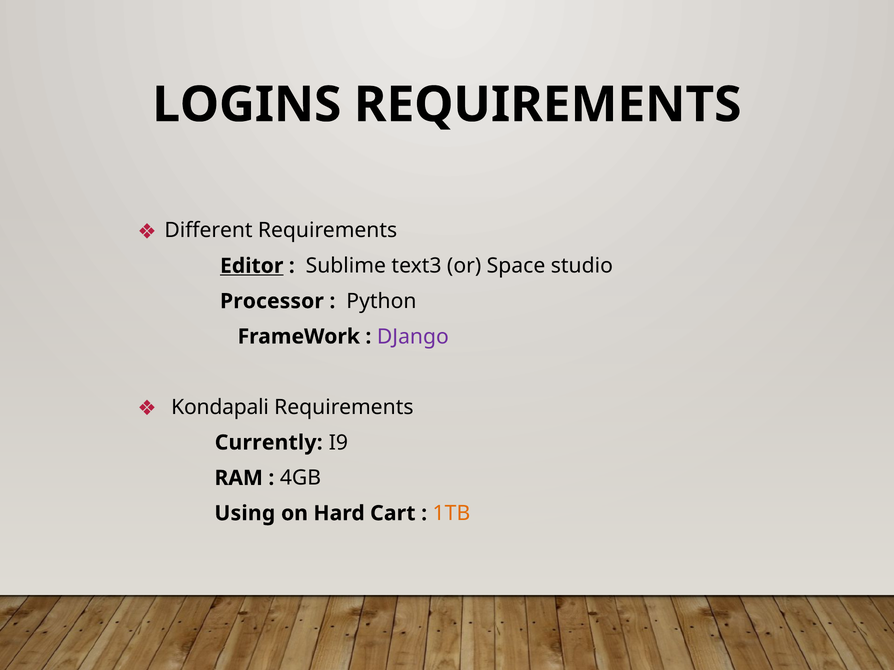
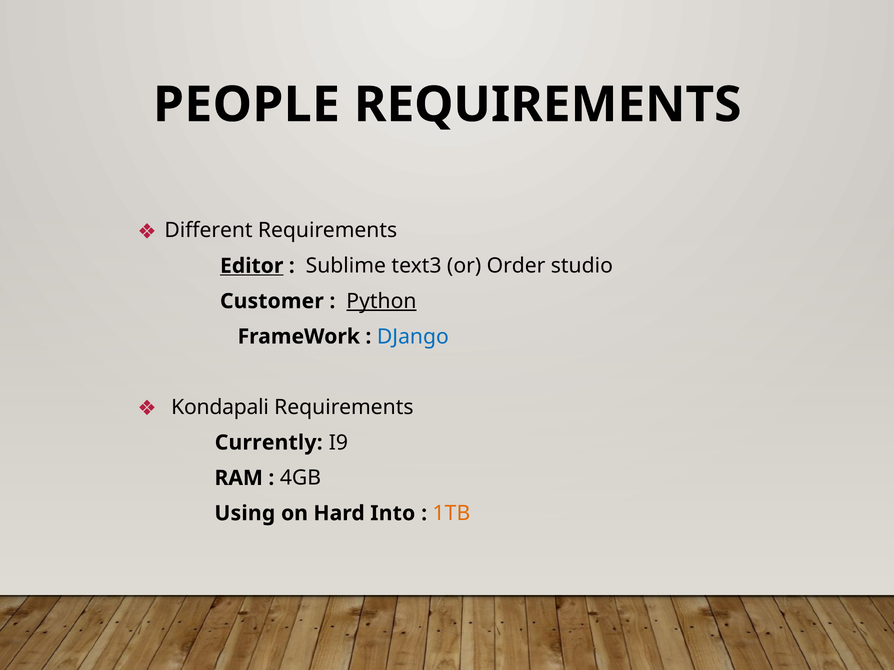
LOGINS: LOGINS -> PEOPLE (246, 105)
Space: Space -> Order (516, 266)
Processor: Processor -> Customer (272, 301)
Python underline: none -> present (381, 301)
DJango colour: purple -> blue (413, 337)
Cart: Cart -> Into (393, 514)
